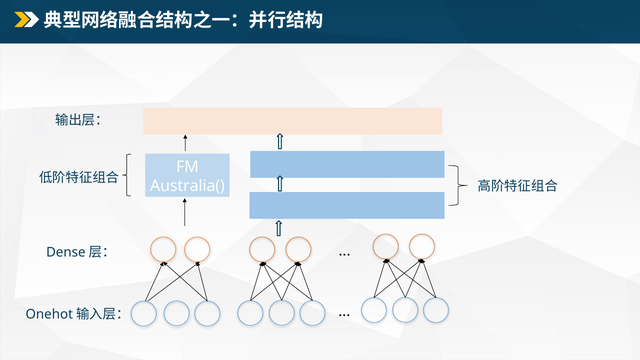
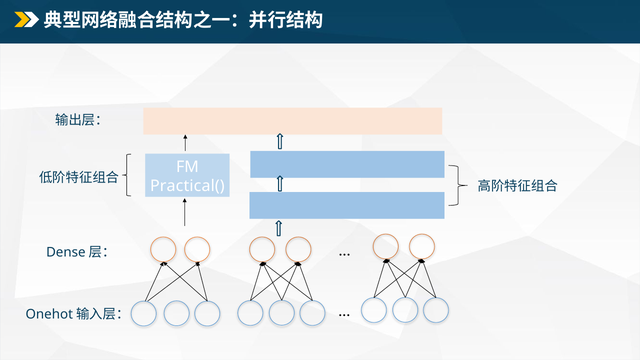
Australia(: Australia( -> Practical( (187, 186)
